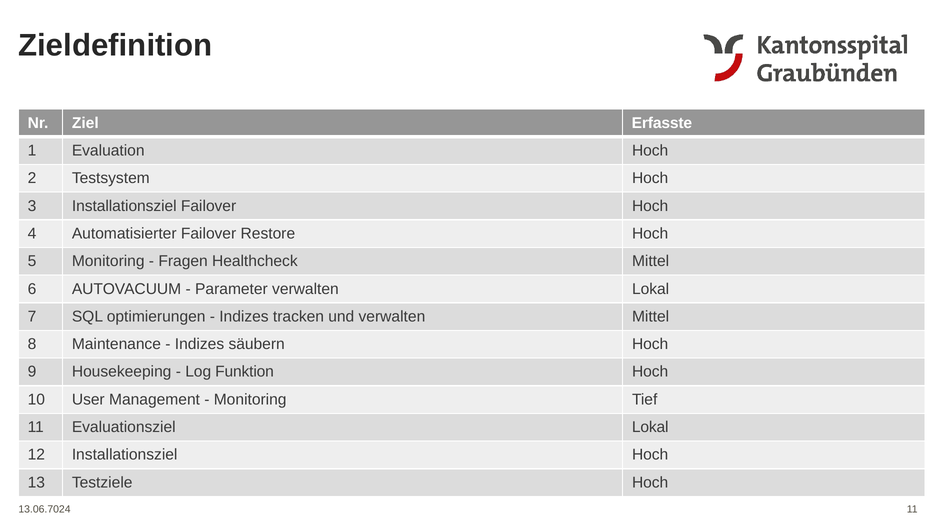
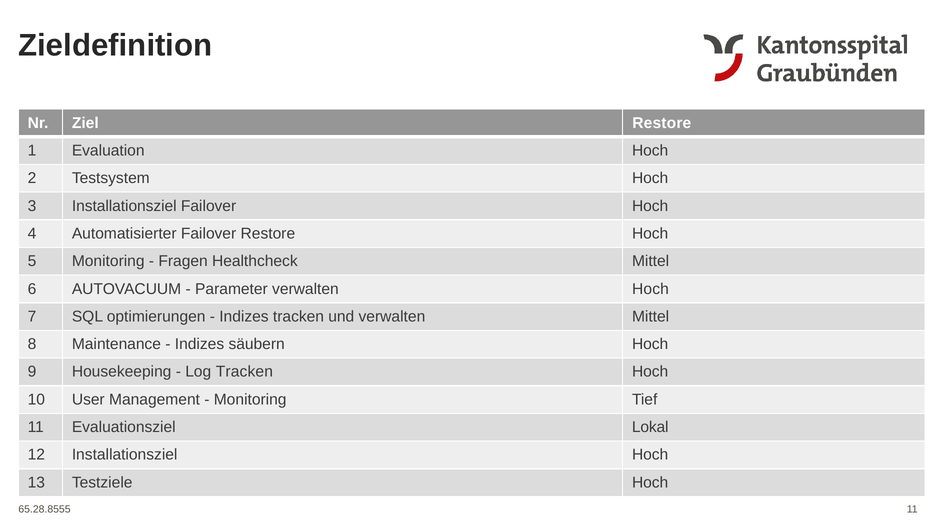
Ziel Erfasste: Erfasste -> Restore (662, 123)
verwalten Lokal: Lokal -> Hoch (650, 289)
Log Funktion: Funktion -> Tracken (244, 372)
13.06.7024: 13.06.7024 -> 65.28.8555 (44, 509)
